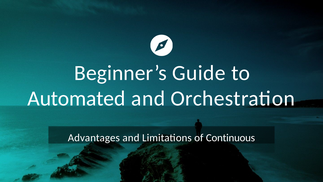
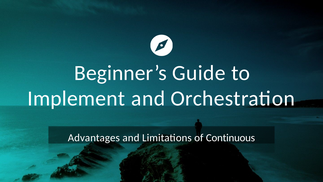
Automated: Automated -> Implement (76, 98)
